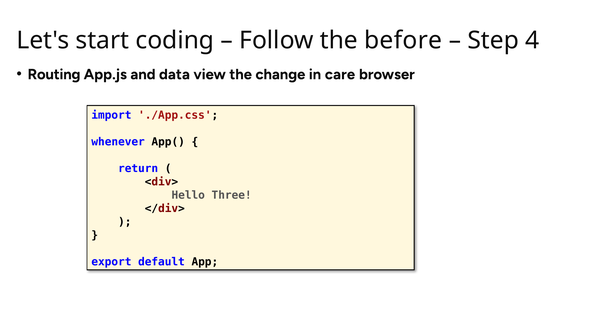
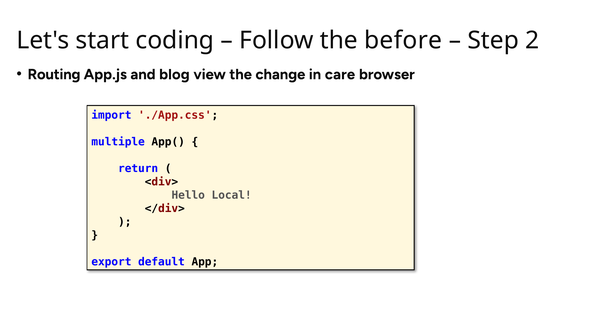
4: 4 -> 2 (532, 40)
data: data -> blog (174, 74)
whenever: whenever -> multiple (118, 142)
Three: Three -> Local (232, 195)
